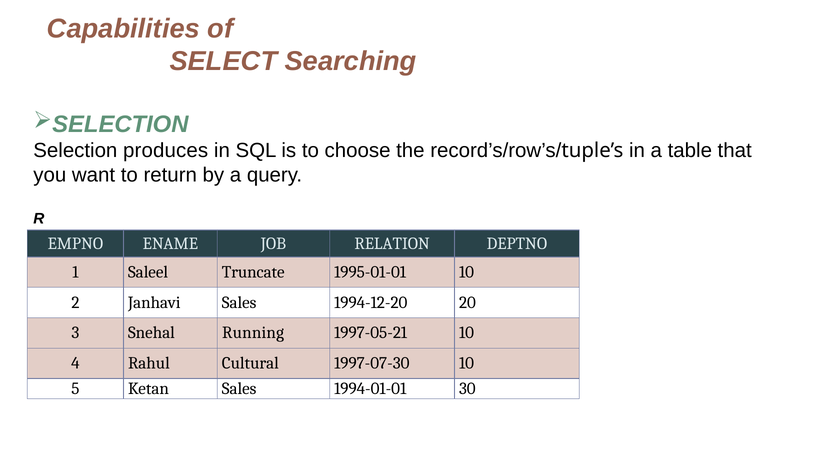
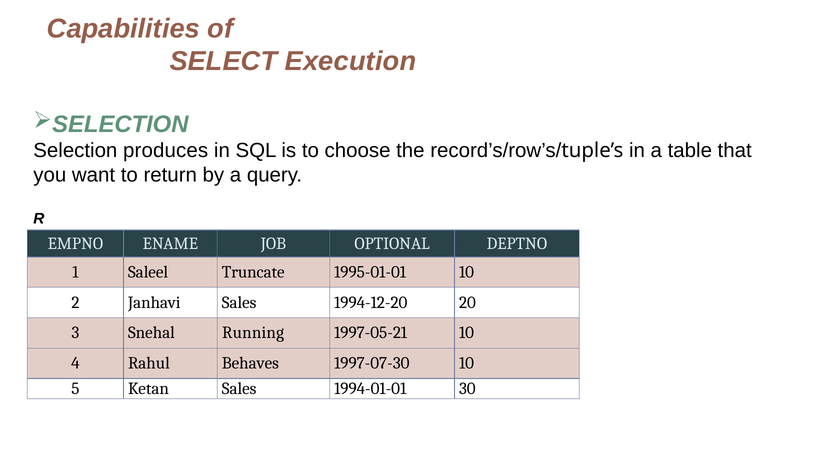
Searching: Searching -> Execution (351, 61)
RELATION: RELATION -> OPTIONAL (392, 243)
Cultural: Cultural -> Behaves (250, 363)
